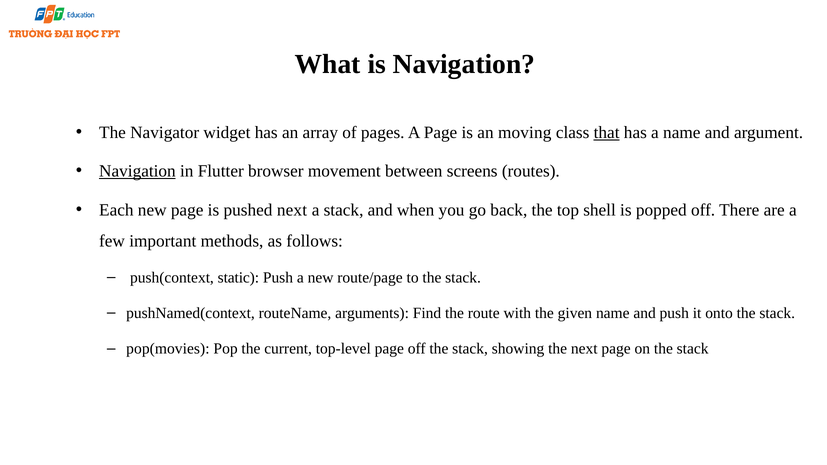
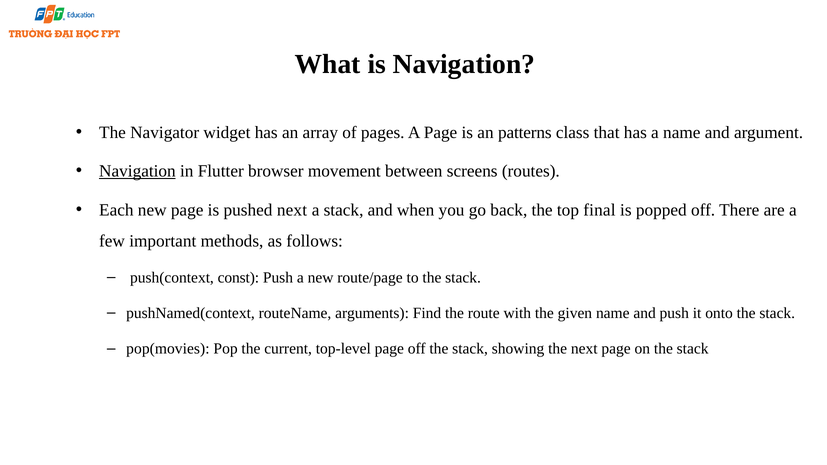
moving: moving -> patterns (525, 132)
that underline: present -> none (607, 132)
shell: shell -> final (599, 210)
static: static -> const (238, 278)
